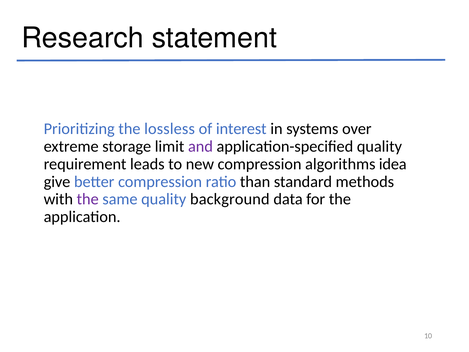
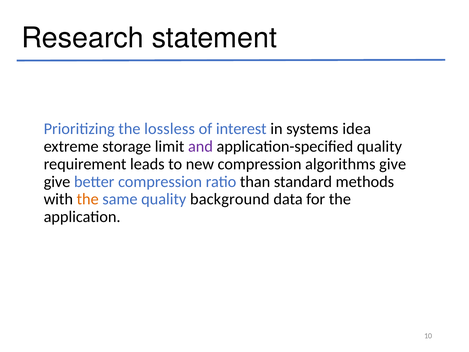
over: over -> idea (357, 129)
algorithms idea: idea -> give (393, 164)
the colour: purple -> orange (88, 199)
